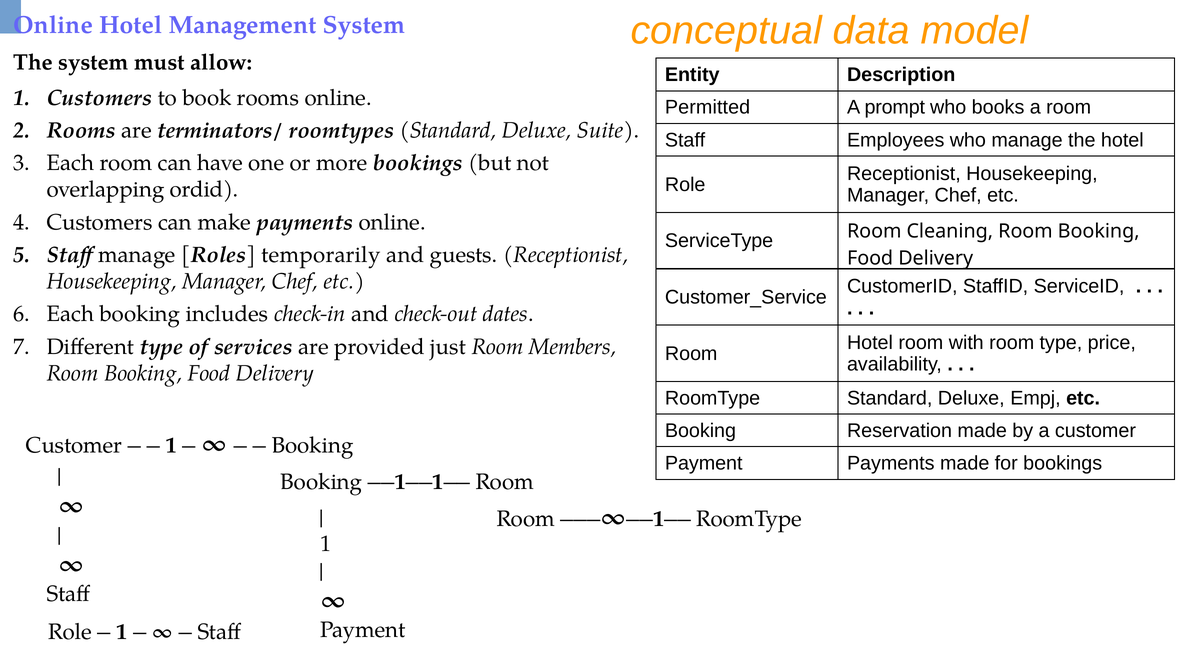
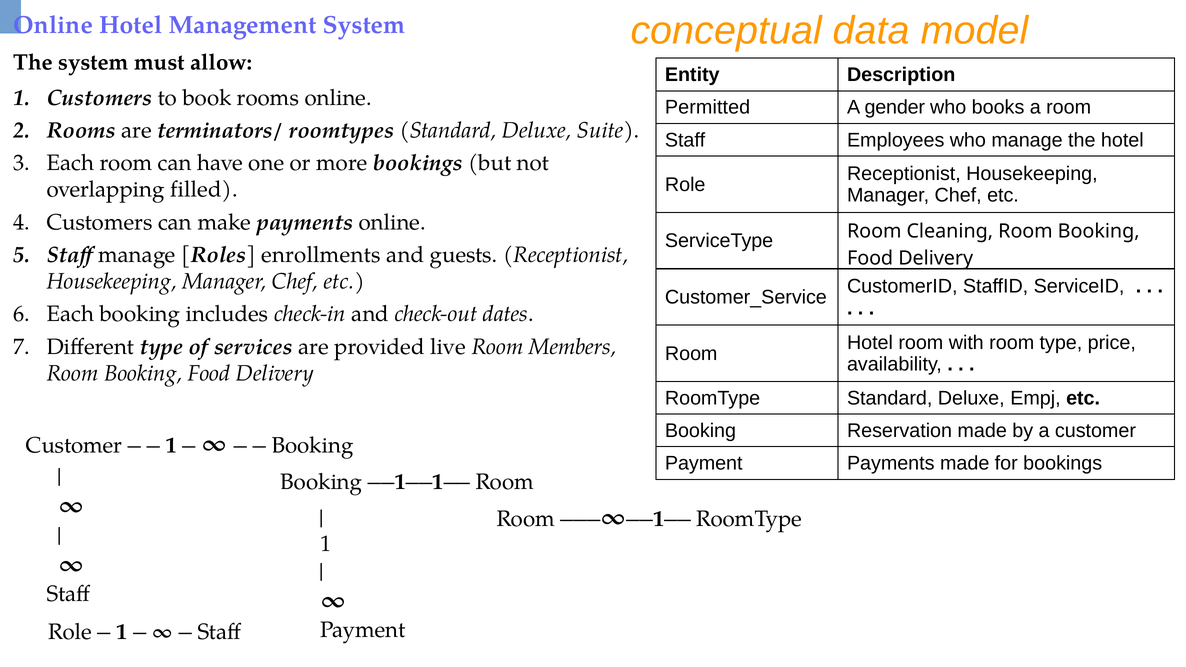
prompt: prompt -> gender (895, 107)
ordid: ordid -> filled (204, 190)
temporarily: temporarily -> enrollments (321, 255)
just: just -> live (448, 347)
